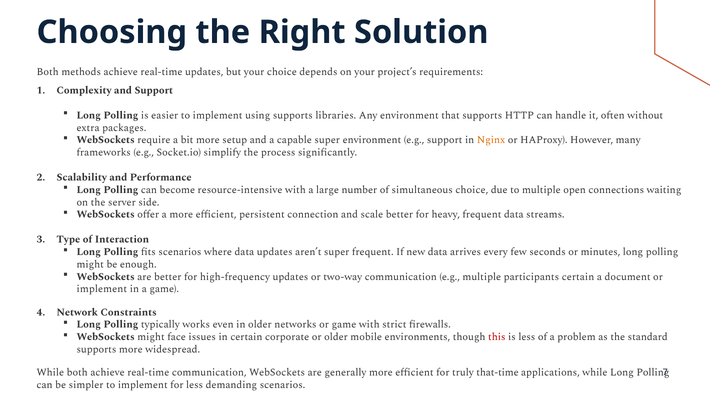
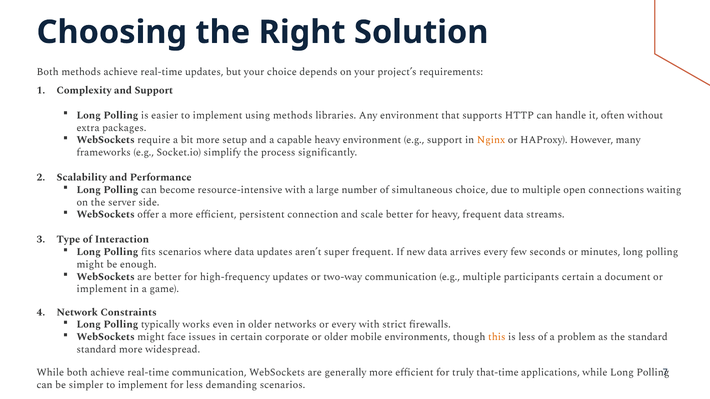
using supports: supports -> methods (293, 115)
capable super: super -> heavy (327, 140)
or game: game -> every (344, 325)
this colour: red -> orange (497, 337)
supports: supports -> standard (96, 350)
